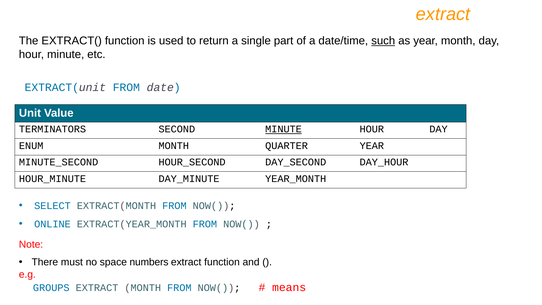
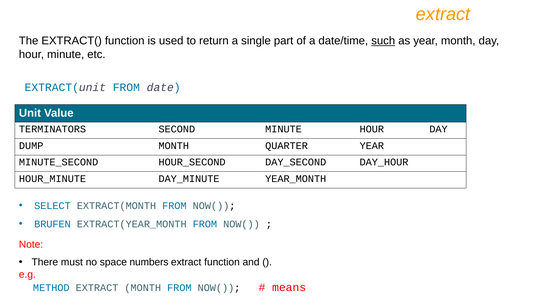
MINUTE underline: present -> none (284, 129)
ENUM: ENUM -> DUMP (31, 146)
ONLINE: ONLINE -> BRUFEN (52, 224)
GROUPS: GROUPS -> METHOD (51, 288)
